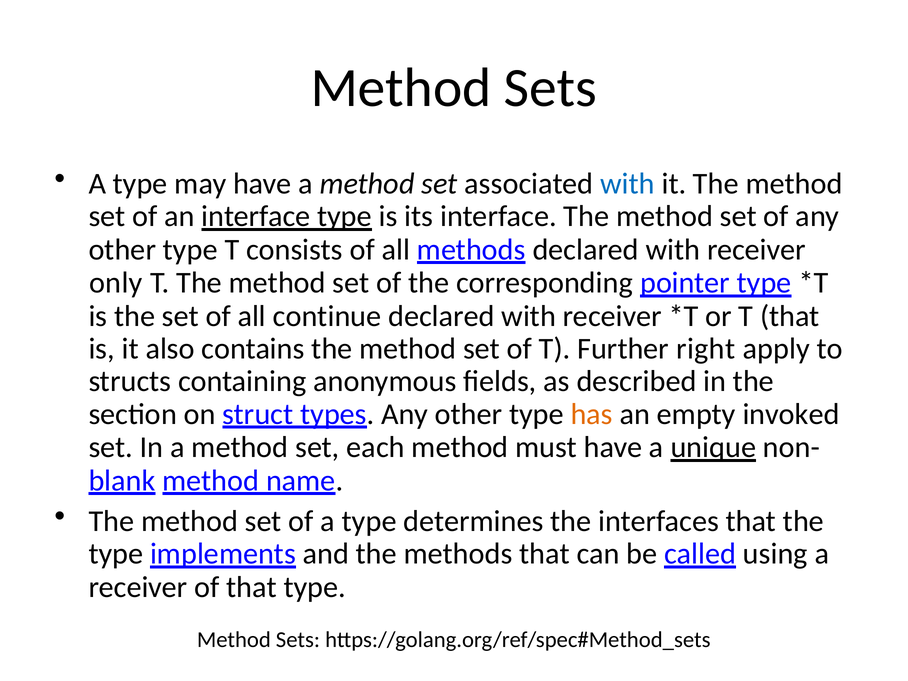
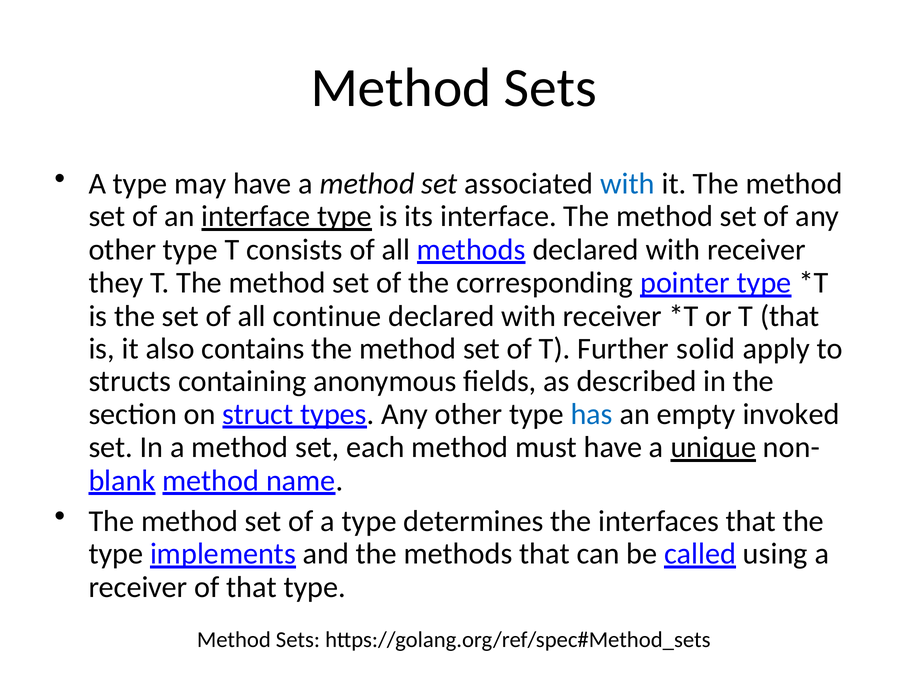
only: only -> they (116, 283)
right: right -> solid (706, 349)
has colour: orange -> blue (592, 414)
